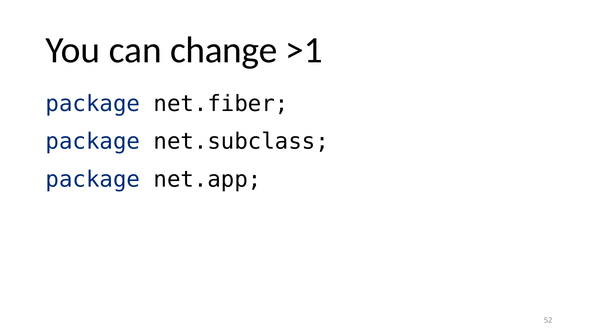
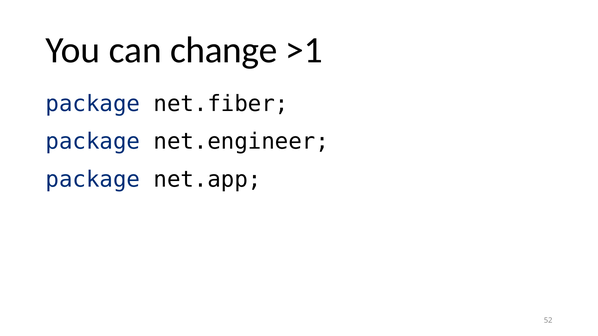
net.subclass: net.subclass -> net.engineer (241, 142)
